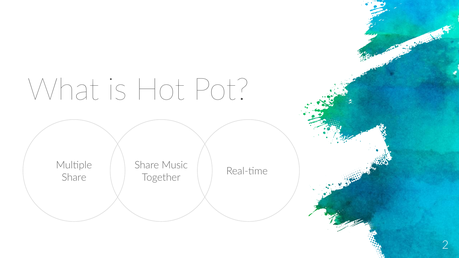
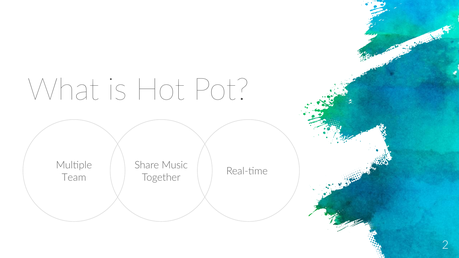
Share: Share -> Team (74, 177)
